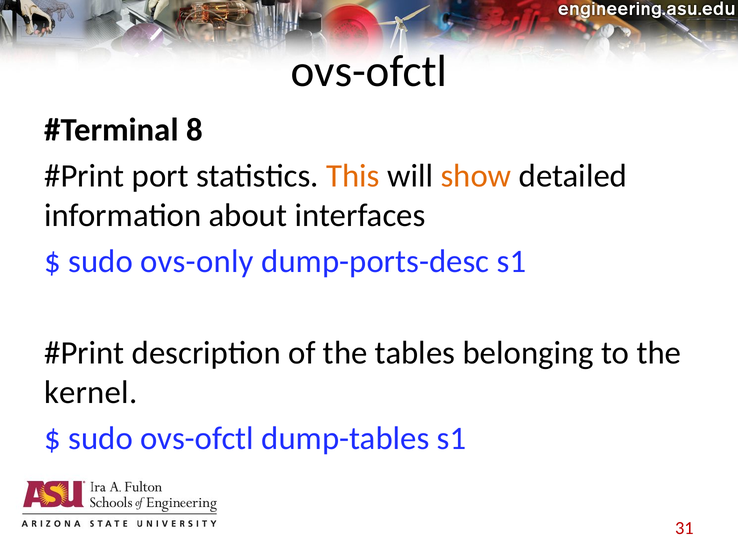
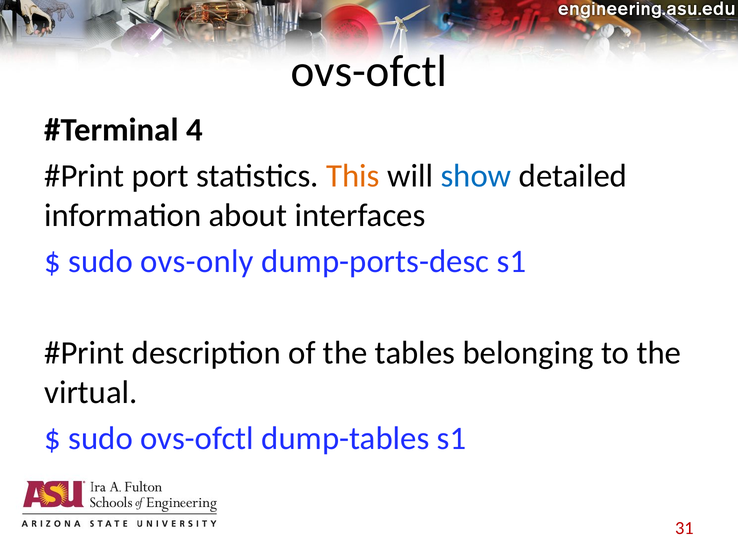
8: 8 -> 4 (194, 130)
show colour: orange -> blue (476, 176)
kernel: kernel -> virtual (91, 393)
